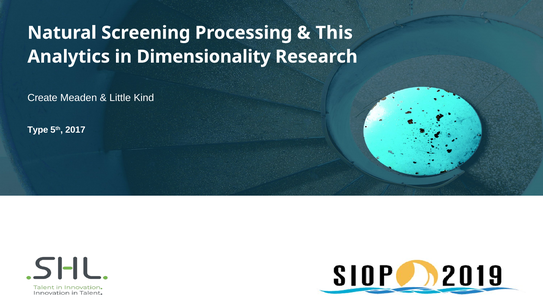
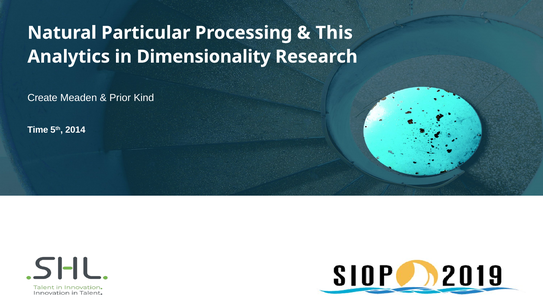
Screening: Screening -> Particular (146, 33)
Little: Little -> Prior (120, 98)
Type: Type -> Time (38, 130)
2017: 2017 -> 2014 (75, 130)
